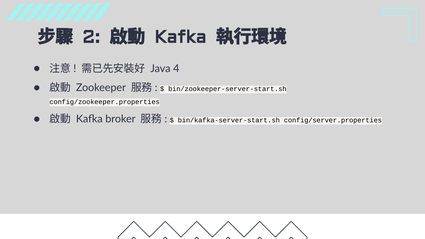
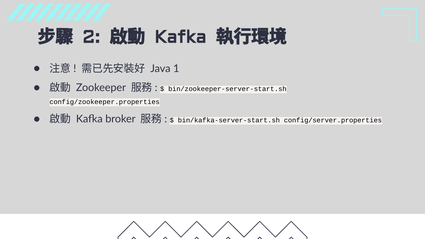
4: 4 -> 1 (176, 69)
